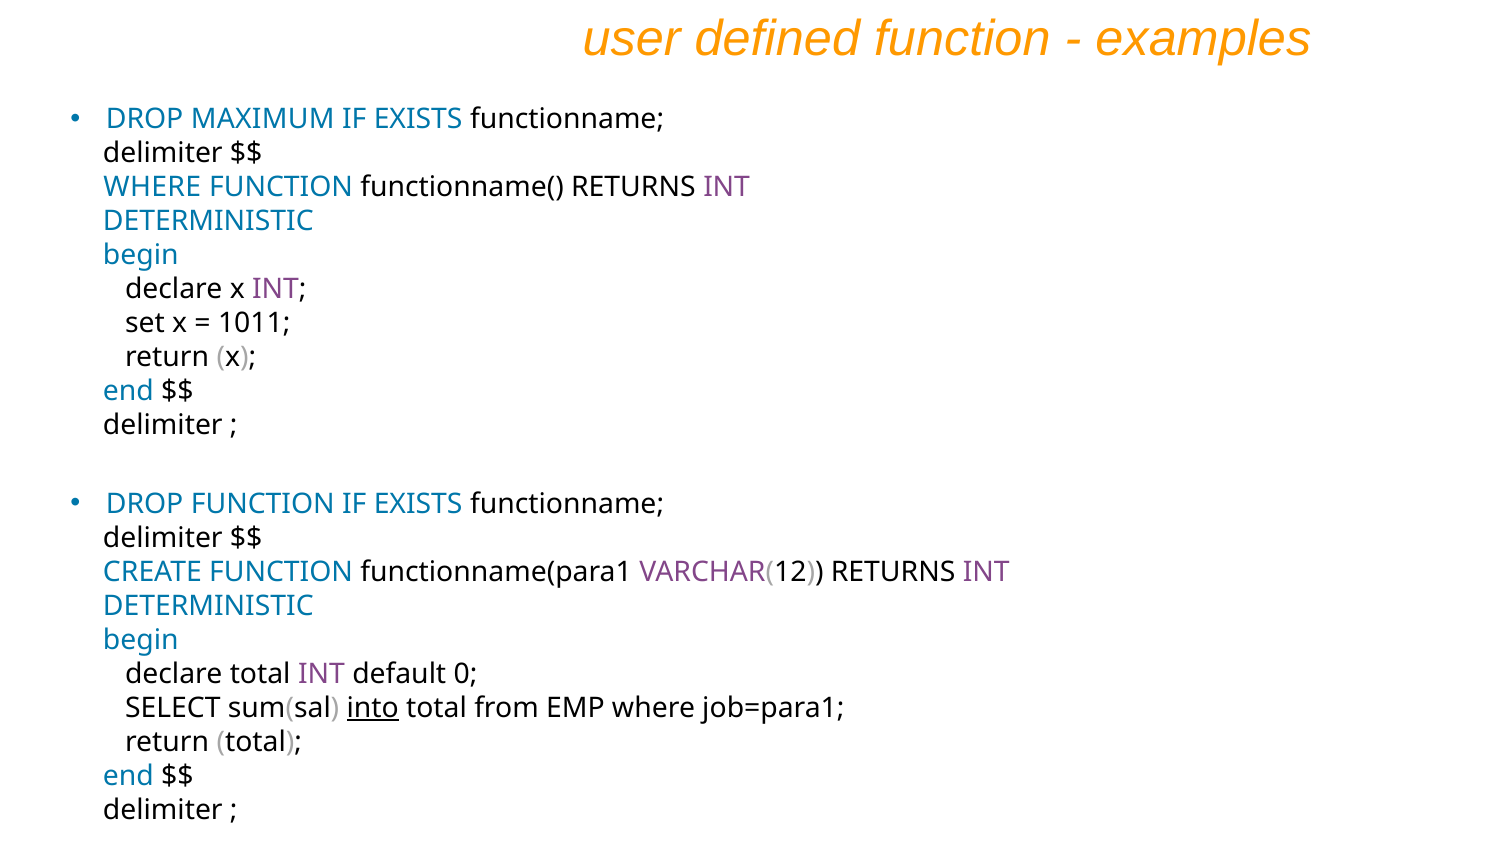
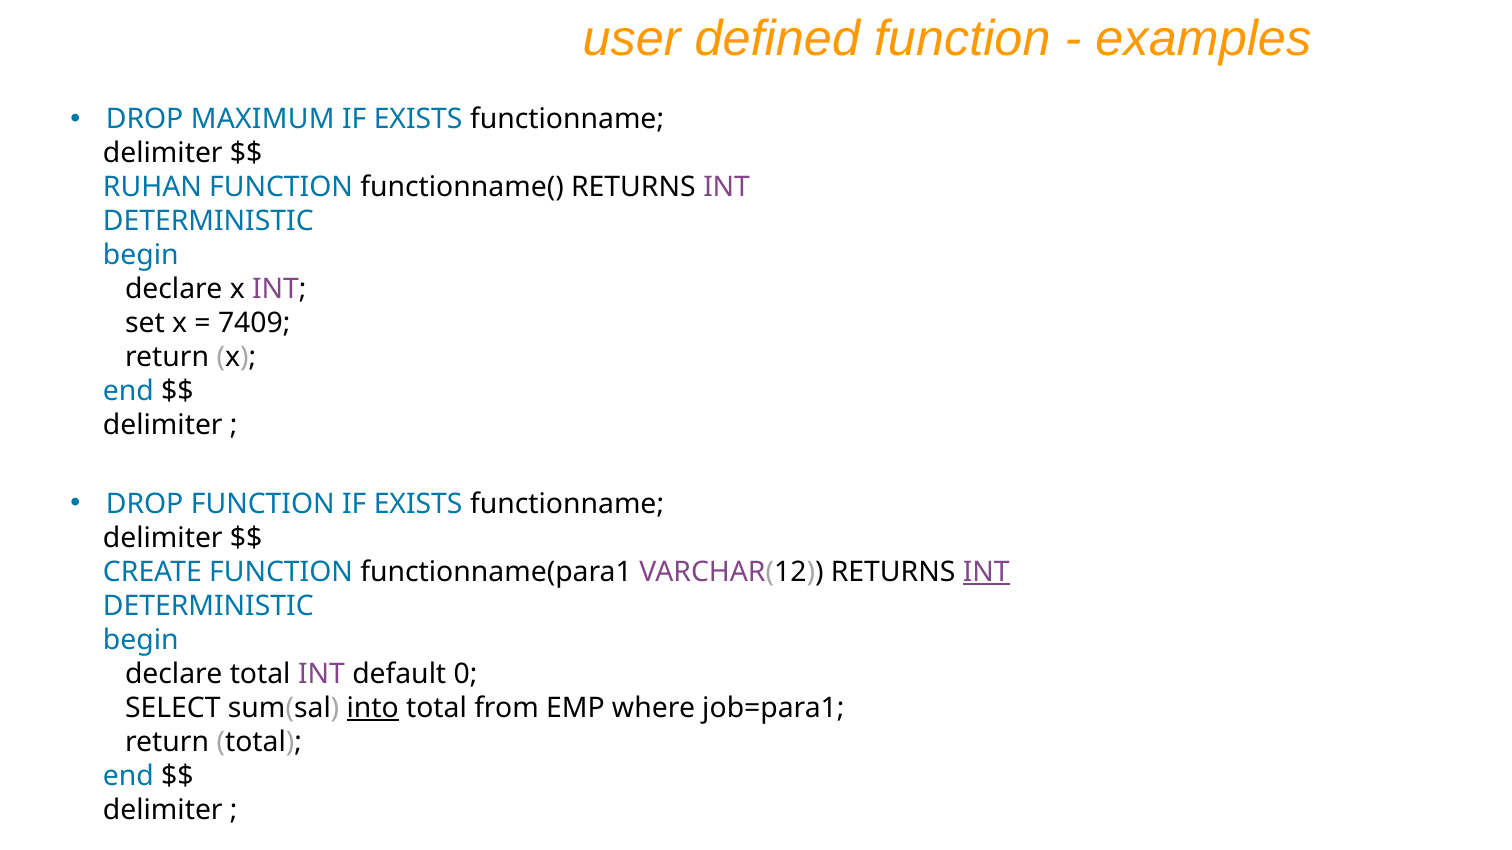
WHERE: WHERE -> RUHAN (152, 188)
1011: 1011 -> 7409 (254, 324)
INT underline: none -> present (986, 572)
